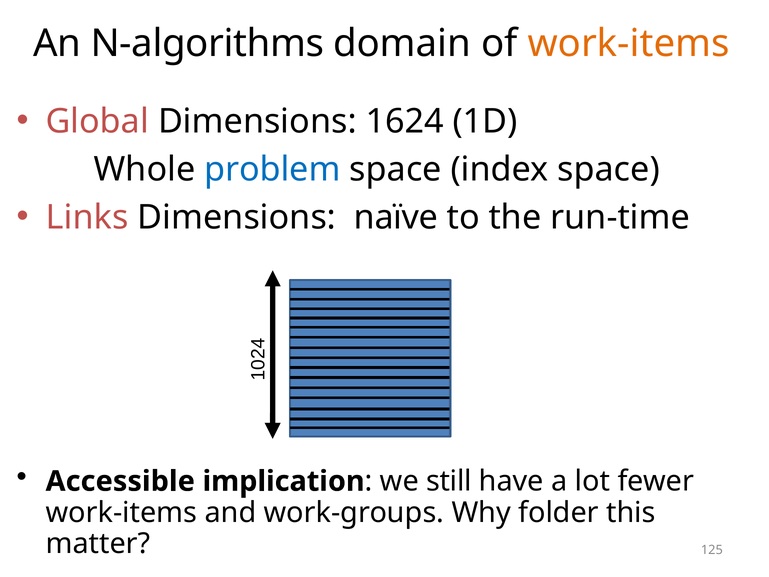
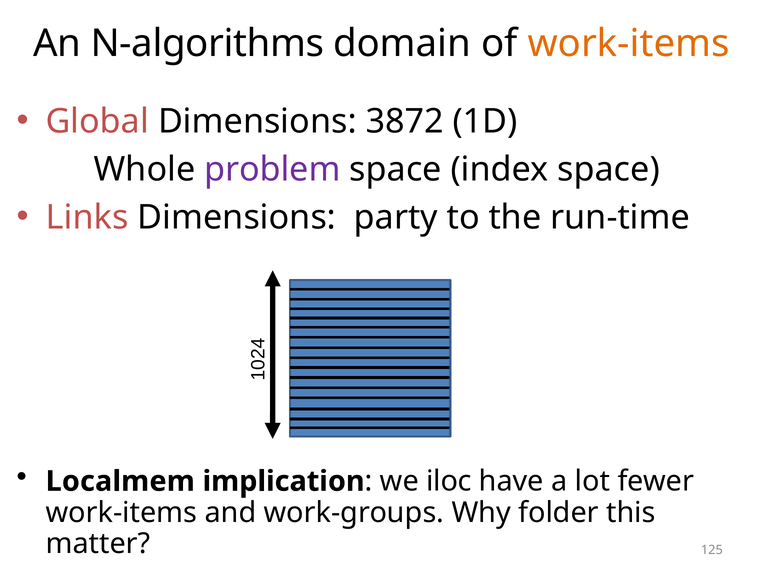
1624: 1624 -> 3872 (405, 121)
problem colour: blue -> purple (272, 169)
naïve: naïve -> party (396, 217)
Accessible: Accessible -> Localmem (120, 481)
still: still -> iloc (449, 481)
